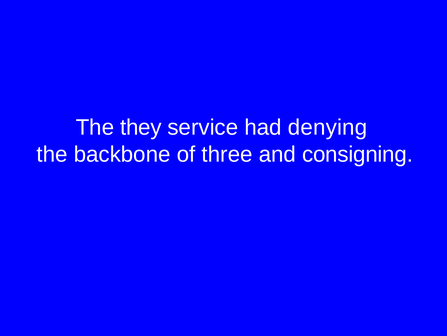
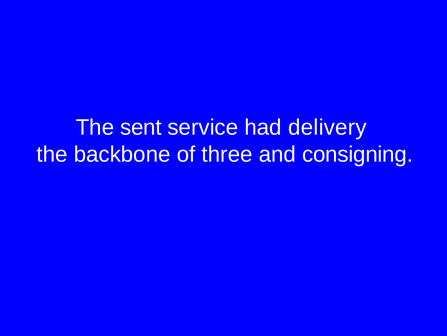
they: they -> sent (141, 127)
denying: denying -> delivery (328, 127)
